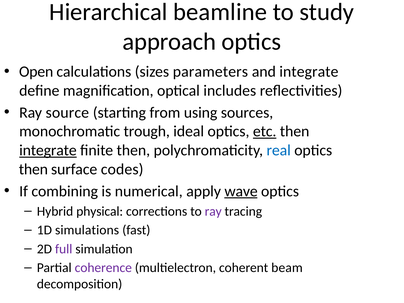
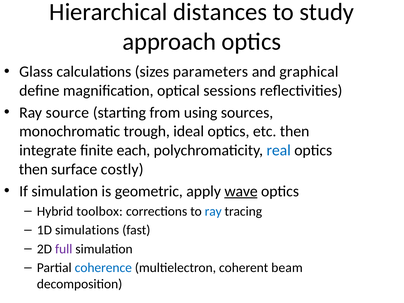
beamline: beamline -> distances (220, 12)
Open: Open -> Glass (36, 72)
and integrate: integrate -> graphical (309, 72)
includes: includes -> sessions (230, 91)
etc underline: present -> none (265, 131)
integrate underline: present -> none (48, 150)
finite then: then -> each (133, 150)
codes: codes -> costly (122, 169)
If combining: combining -> simulation (65, 191)
numerical: numerical -> geometric (149, 191)
physical: physical -> toolbox (100, 211)
ray colour: purple -> blue (213, 211)
coherence colour: purple -> blue (103, 268)
